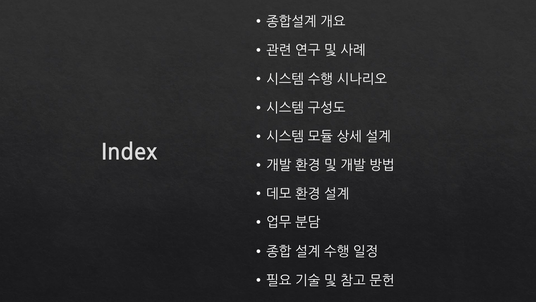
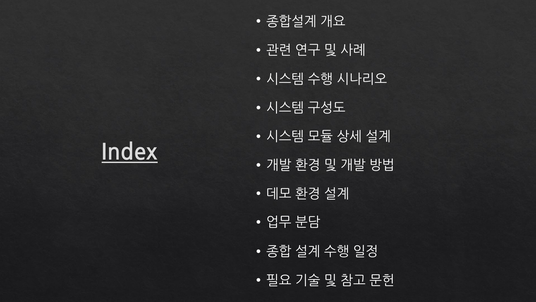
Index underline: none -> present (130, 152)
